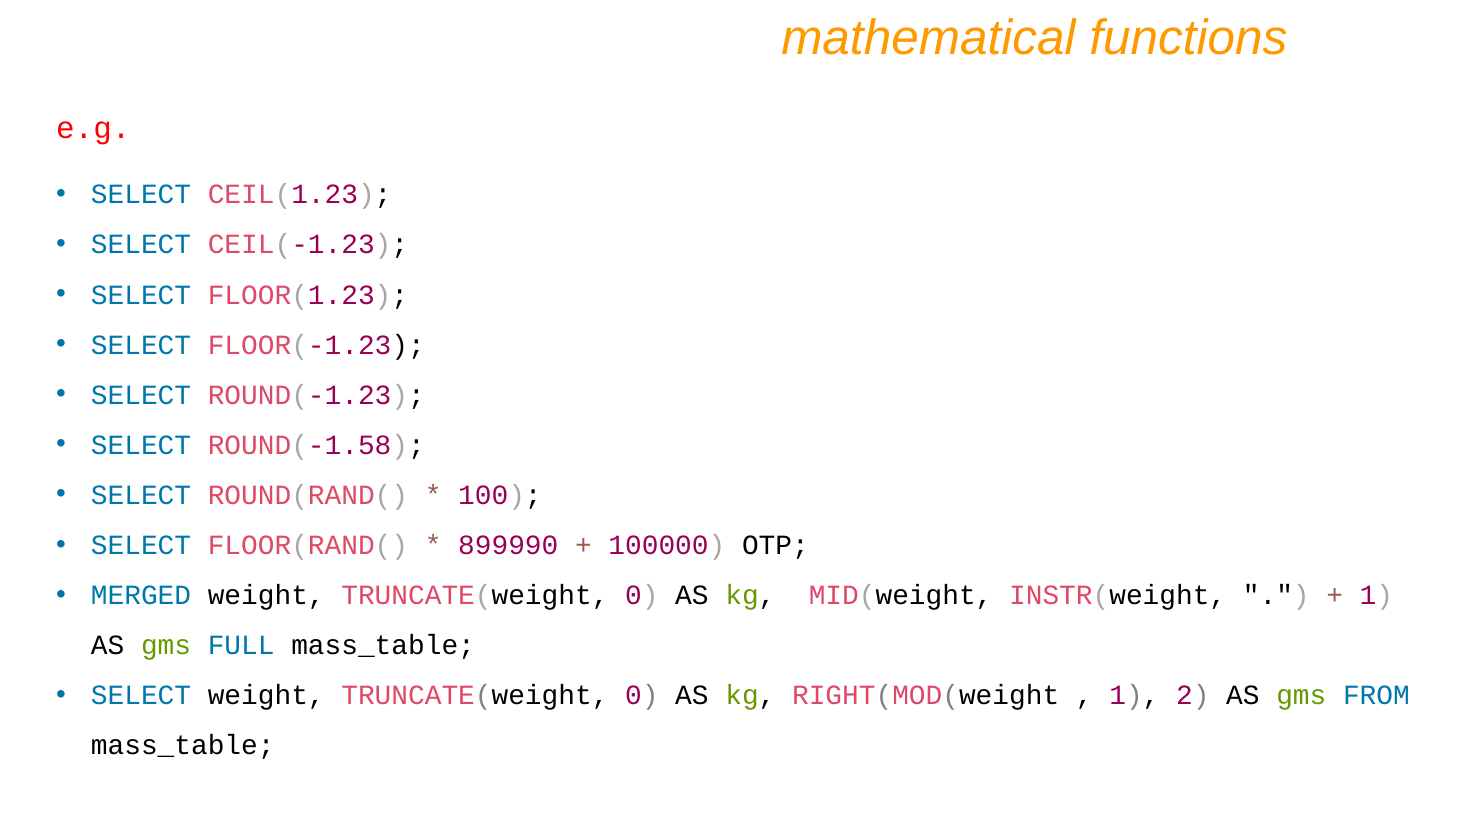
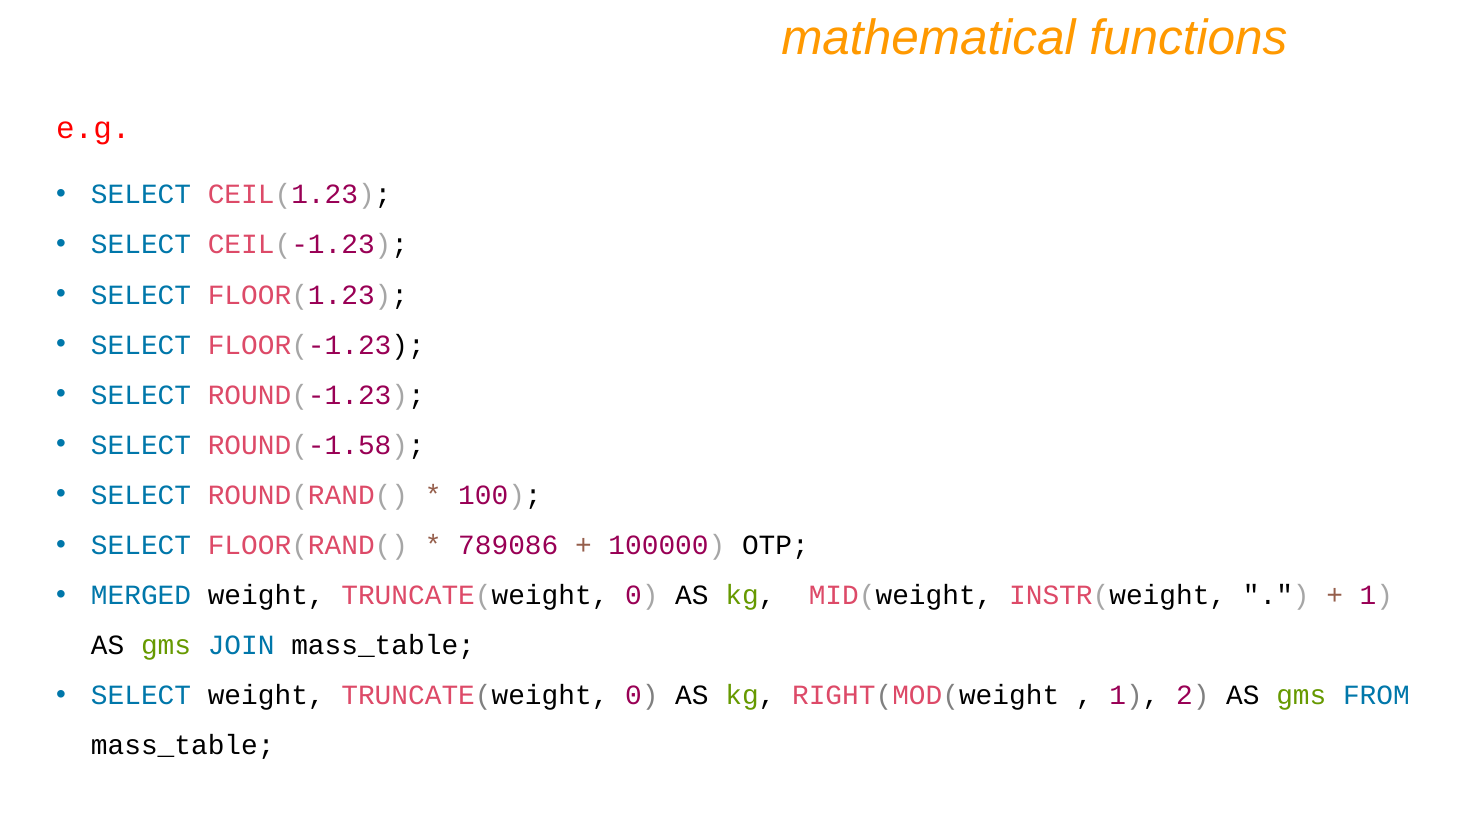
899990: 899990 -> 789086 (508, 545)
FULL: FULL -> JOIN (241, 645)
